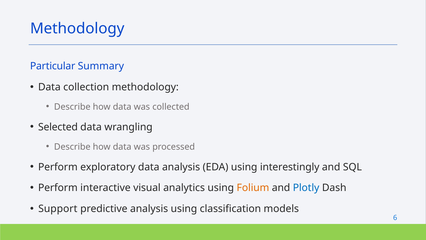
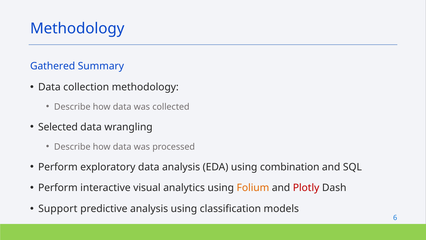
Particular: Particular -> Gathered (53, 66)
interestingly: interestingly -> combination (290, 167)
Plotly colour: blue -> red (306, 188)
